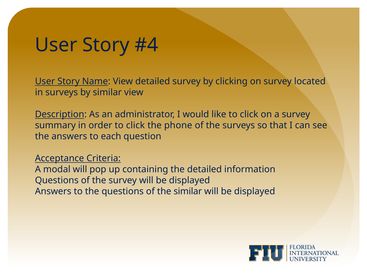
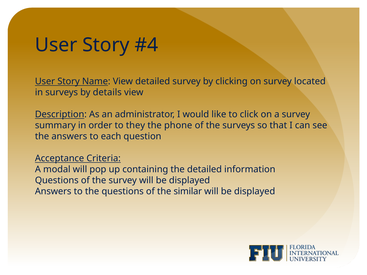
by similar: similar -> details (107, 92)
order to click: click -> they (135, 125)
